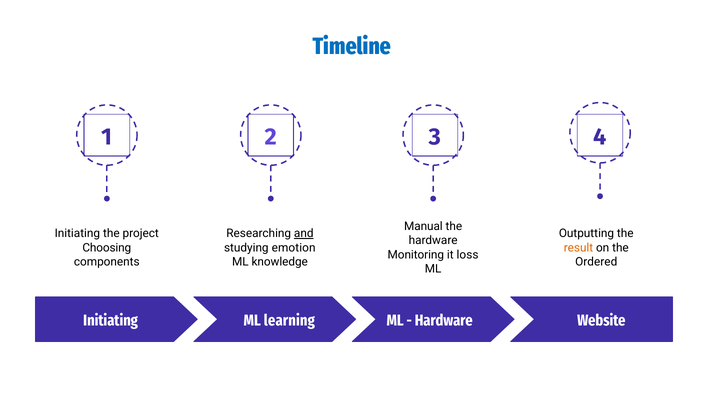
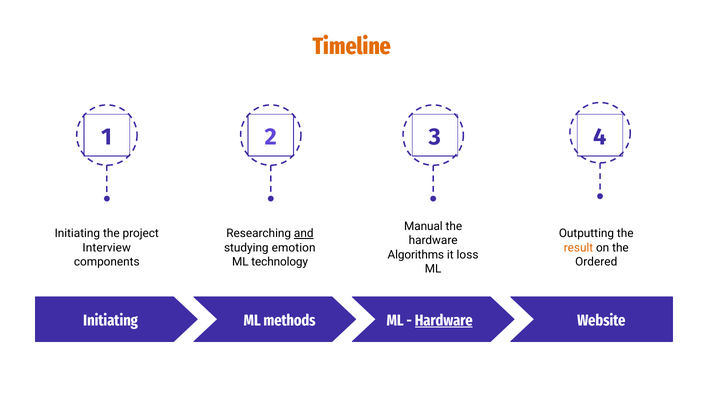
Timeline colour: blue -> orange (352, 46)
Choosing: Choosing -> Interview (107, 248)
Monitoring: Monitoring -> Algorithms (416, 255)
knowledge: knowledge -> technology (280, 262)
learning: learning -> methods (289, 321)
Hardware underline: none -> present (444, 321)
